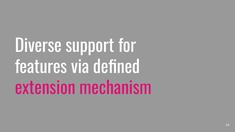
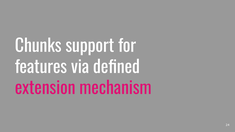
Diverse: Diverse -> Chunks (38, 46)
